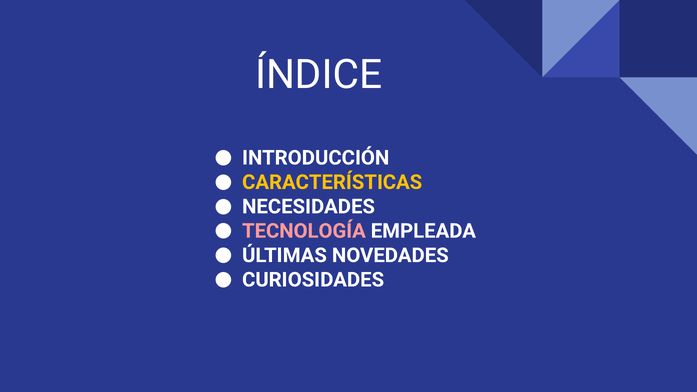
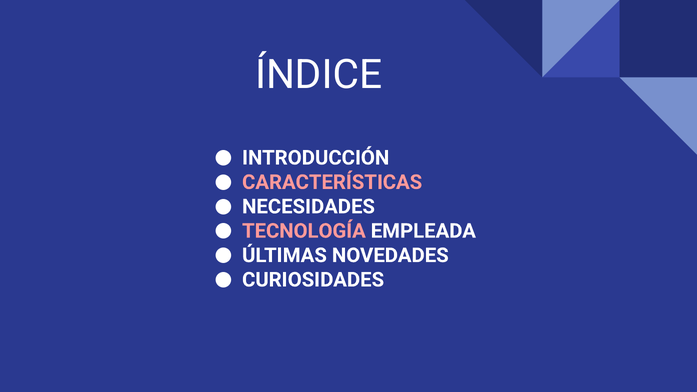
CARACTERÍSTICAS colour: yellow -> pink (332, 182)
